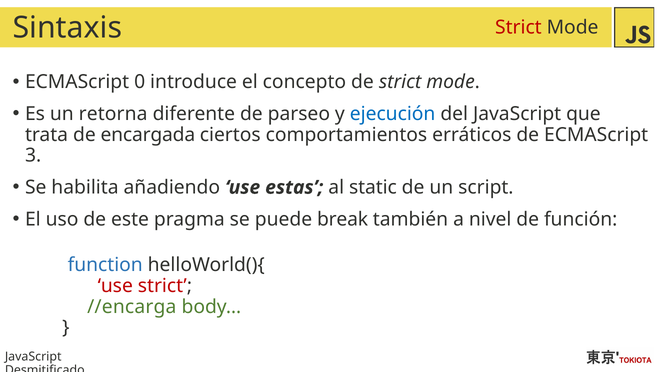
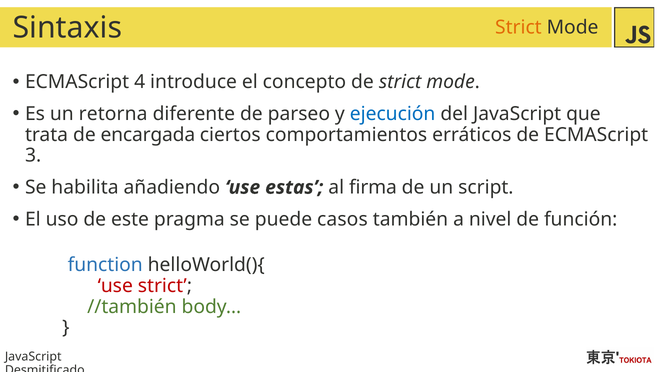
Strict colour: red -> orange (518, 27)
0: 0 -> 4 (140, 82)
static: static -> firma (373, 187)
break: break -> casos (342, 219)
//encarga: //encarga -> //también (132, 307)
